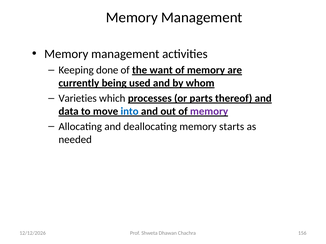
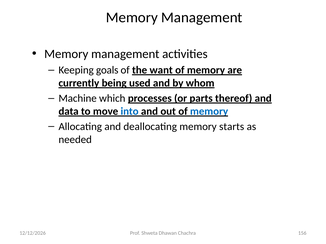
done: done -> goals (107, 70)
Varieties: Varieties -> Machine (78, 98)
memory colour: purple -> blue (209, 112)
